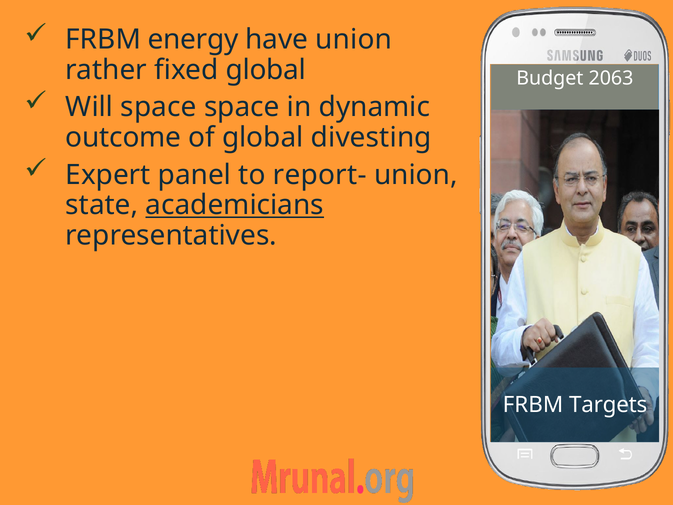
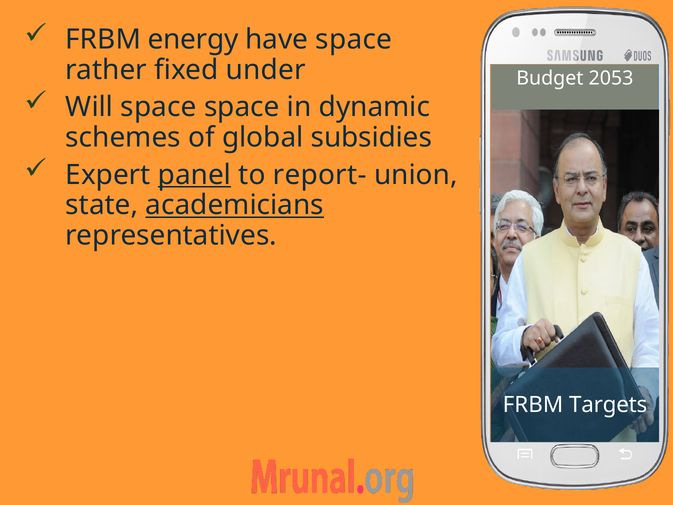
have union: union -> space (354, 40)
fixed global: global -> under (266, 70)
2063: 2063 -> 2053 (611, 78)
outcome: outcome -> schemes (123, 137)
divesting: divesting -> subsidies (371, 137)
panel underline: none -> present (195, 175)
